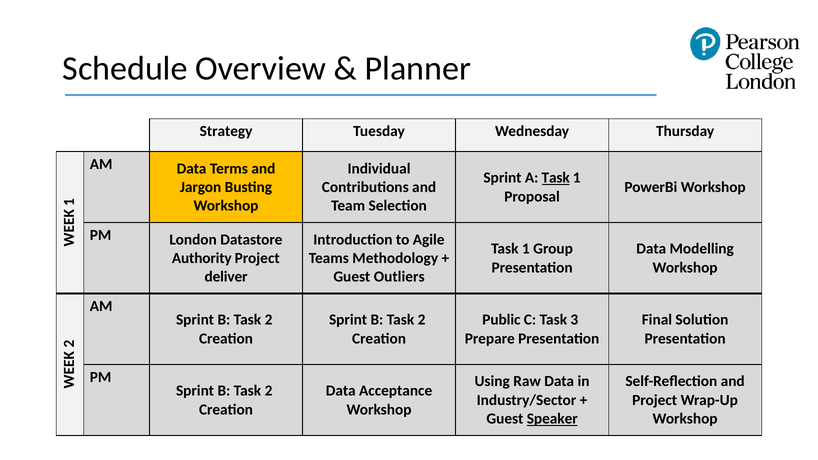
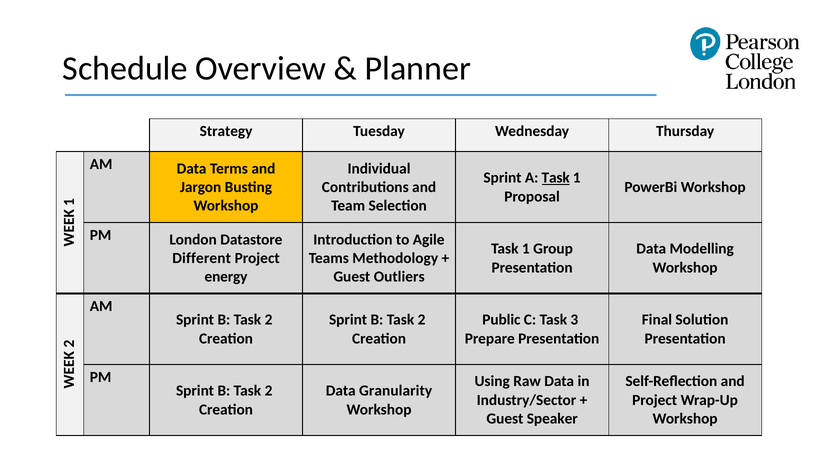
Authority: Authority -> Different (202, 258)
deliver: deliver -> energy (226, 277)
Acceptance: Acceptance -> Granularity (396, 391)
Speaker underline: present -> none (552, 419)
